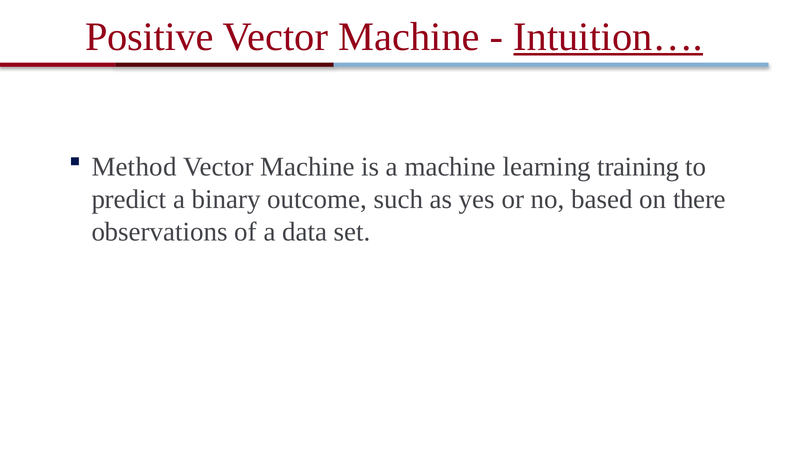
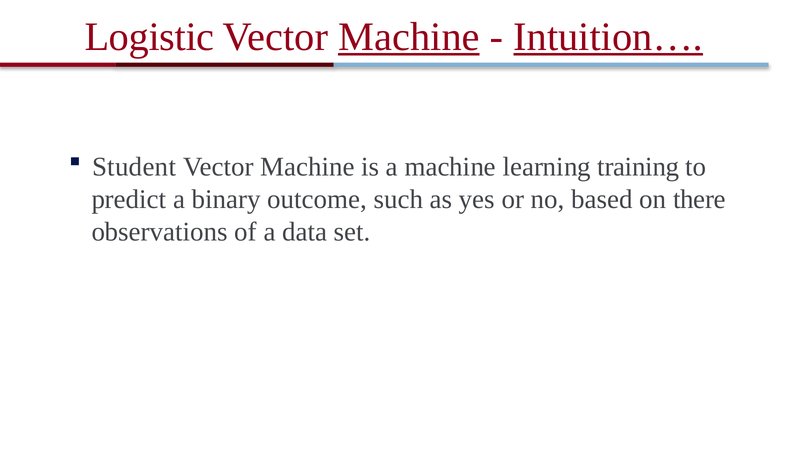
Positive: Positive -> Logistic (149, 37)
Machine underline: none -> present (409, 37)
Method: Method -> Student (134, 167)
